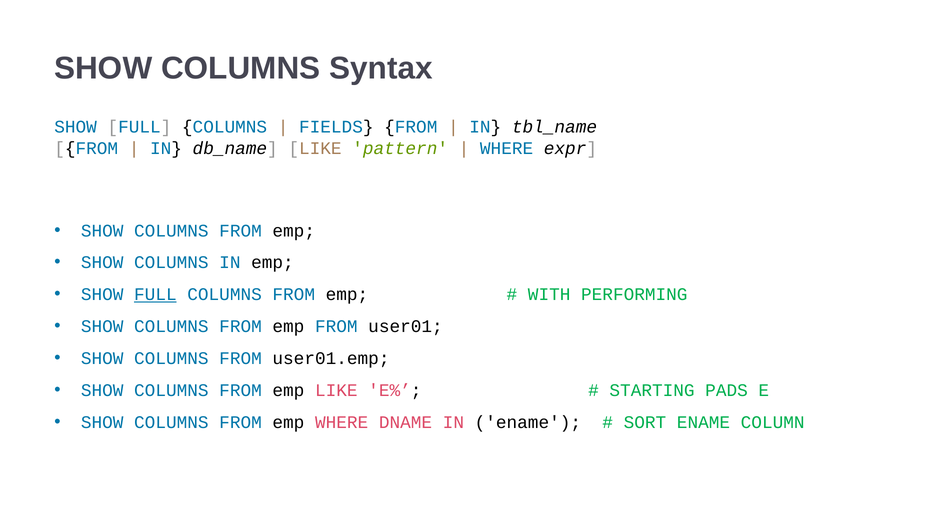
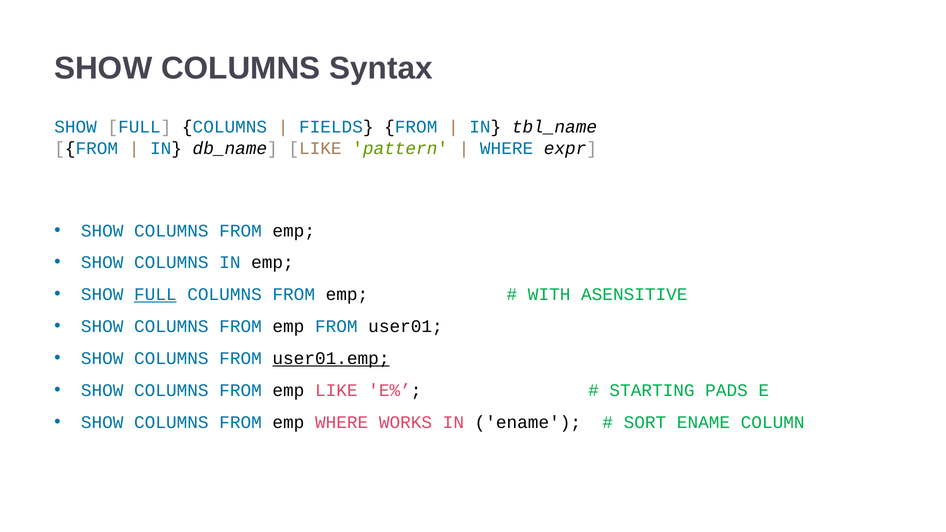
PERFORMING: PERFORMING -> ASENSITIVE (634, 295)
user01.emp underline: none -> present (331, 358)
DNAME: DNAME -> WORKS (405, 422)
